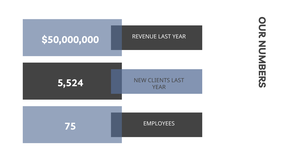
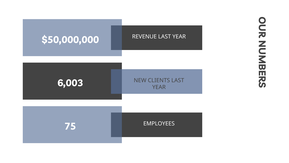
5,524: 5,524 -> 6,003 (70, 83)
